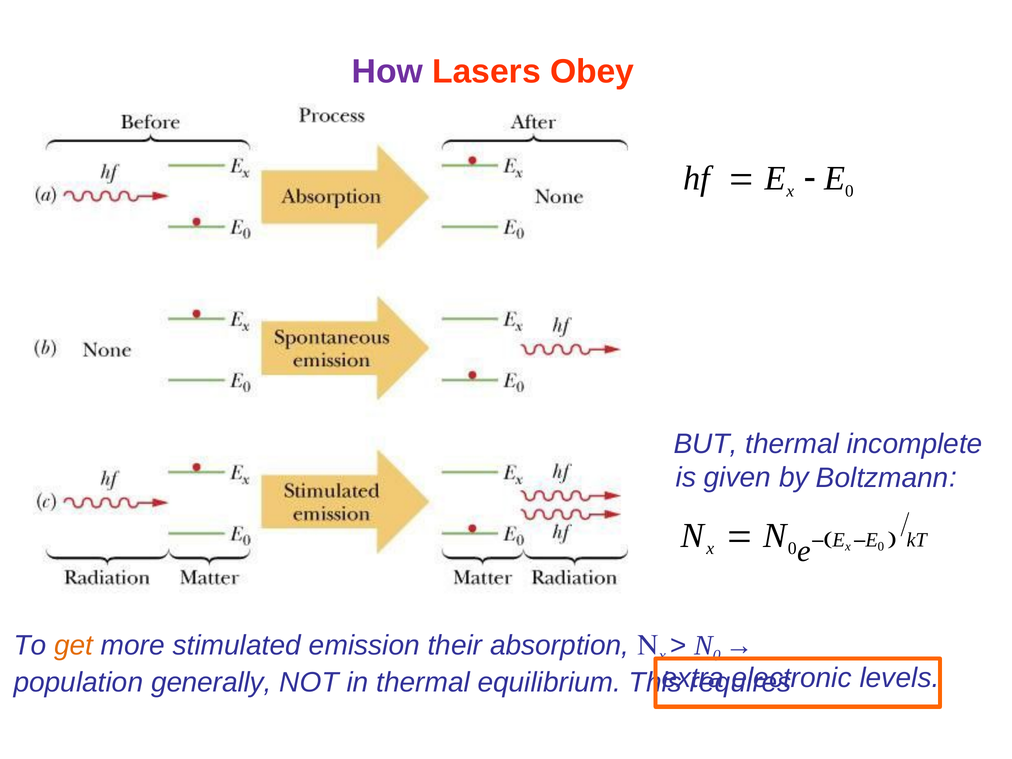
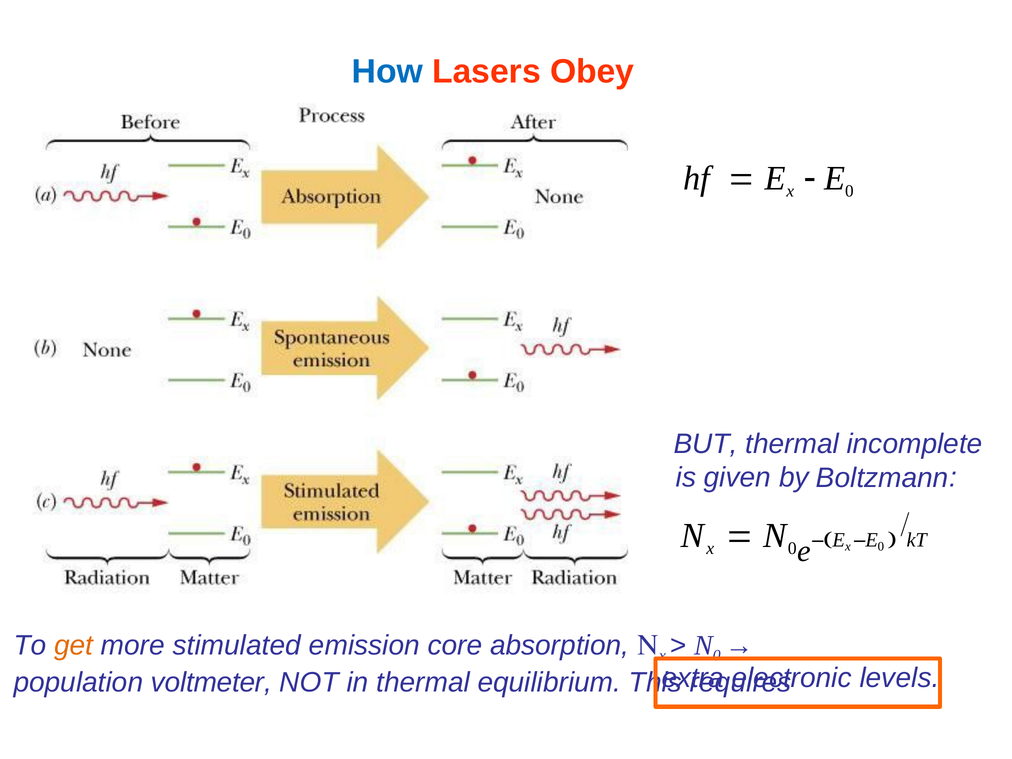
How colour: purple -> blue (387, 71)
their: their -> core (455, 646)
generally: generally -> voltmeter (211, 683)
